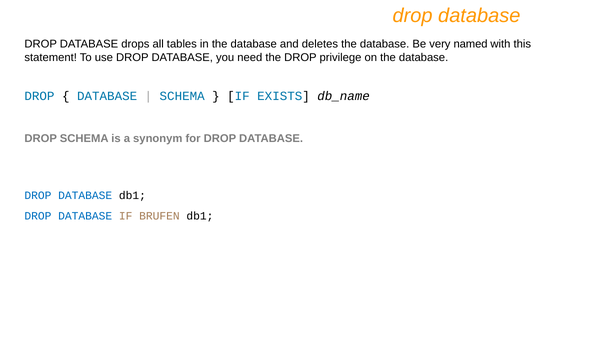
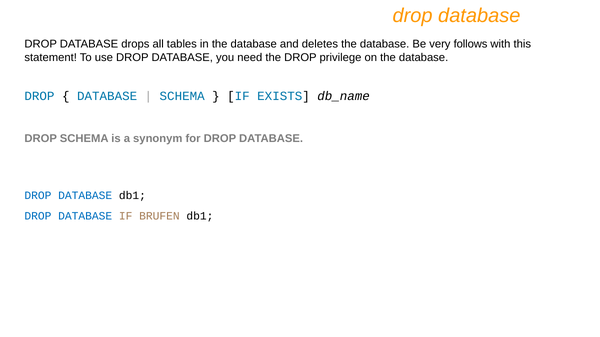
named: named -> follows (471, 44)
